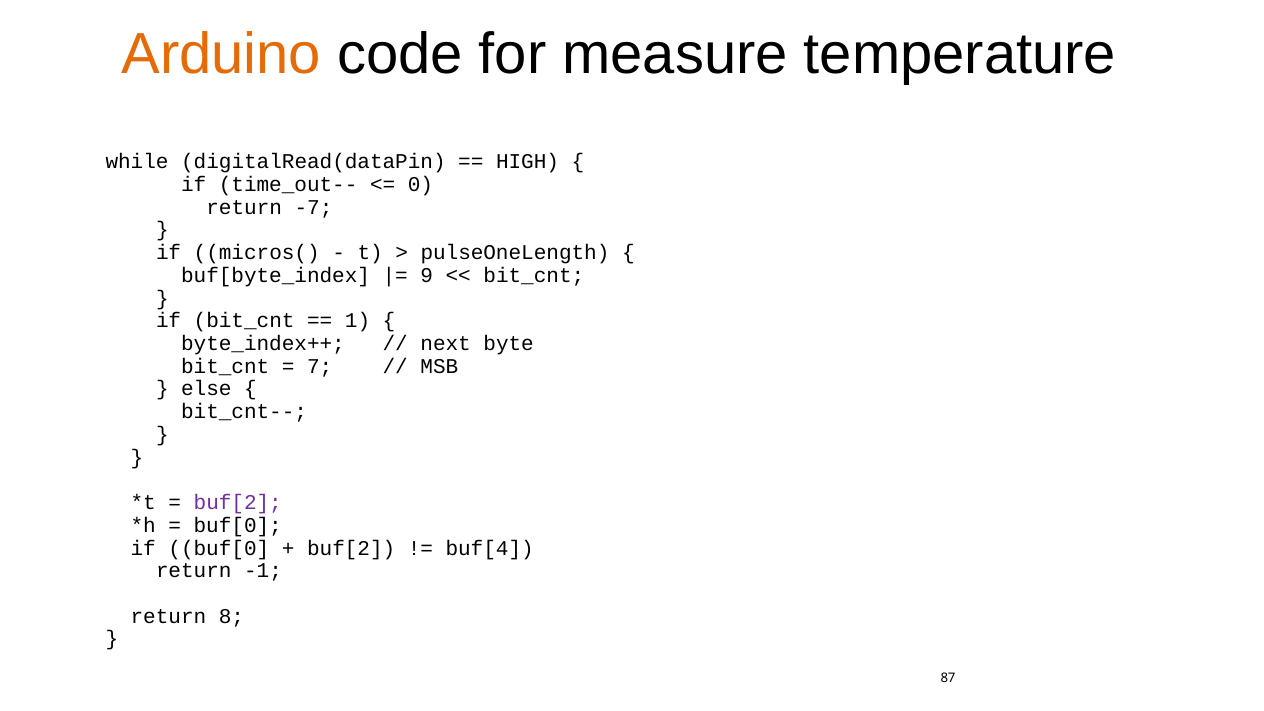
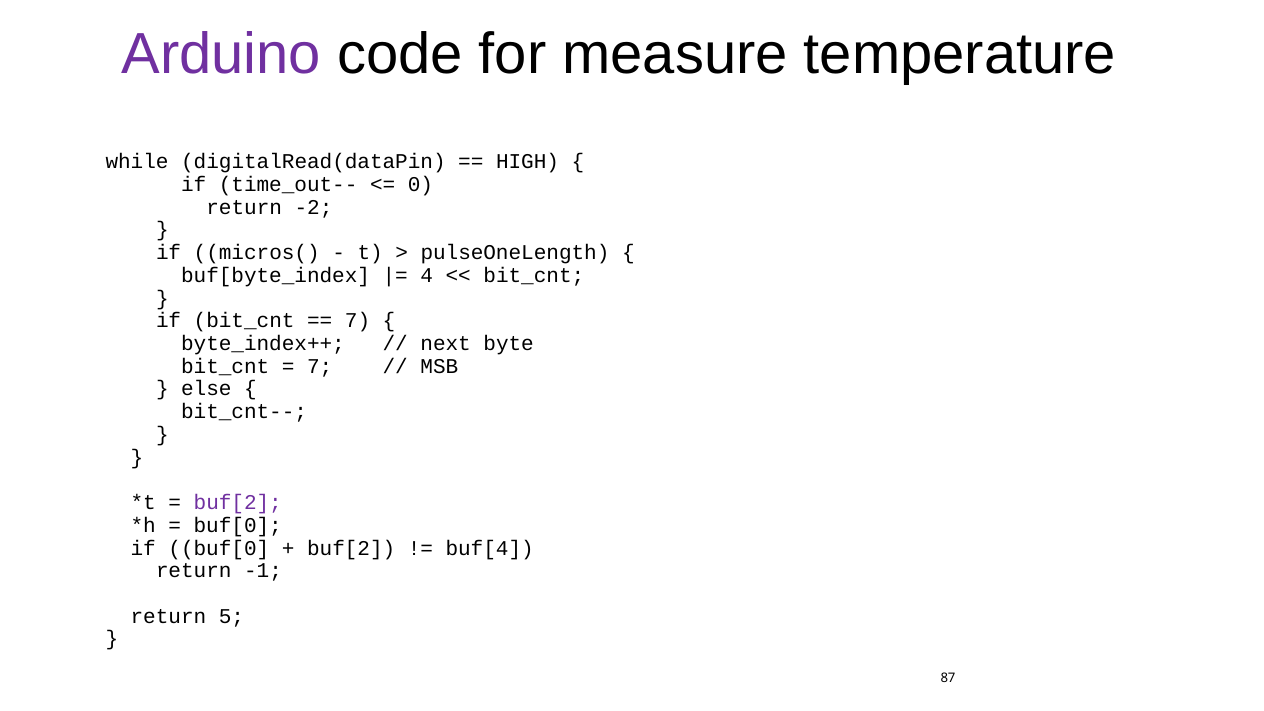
Arduino colour: orange -> purple (221, 54)
-7: -7 -> -2 (313, 207)
9: 9 -> 4 (427, 275)
1: 1 -> 7 (358, 321)
8: 8 -> 5 (231, 616)
